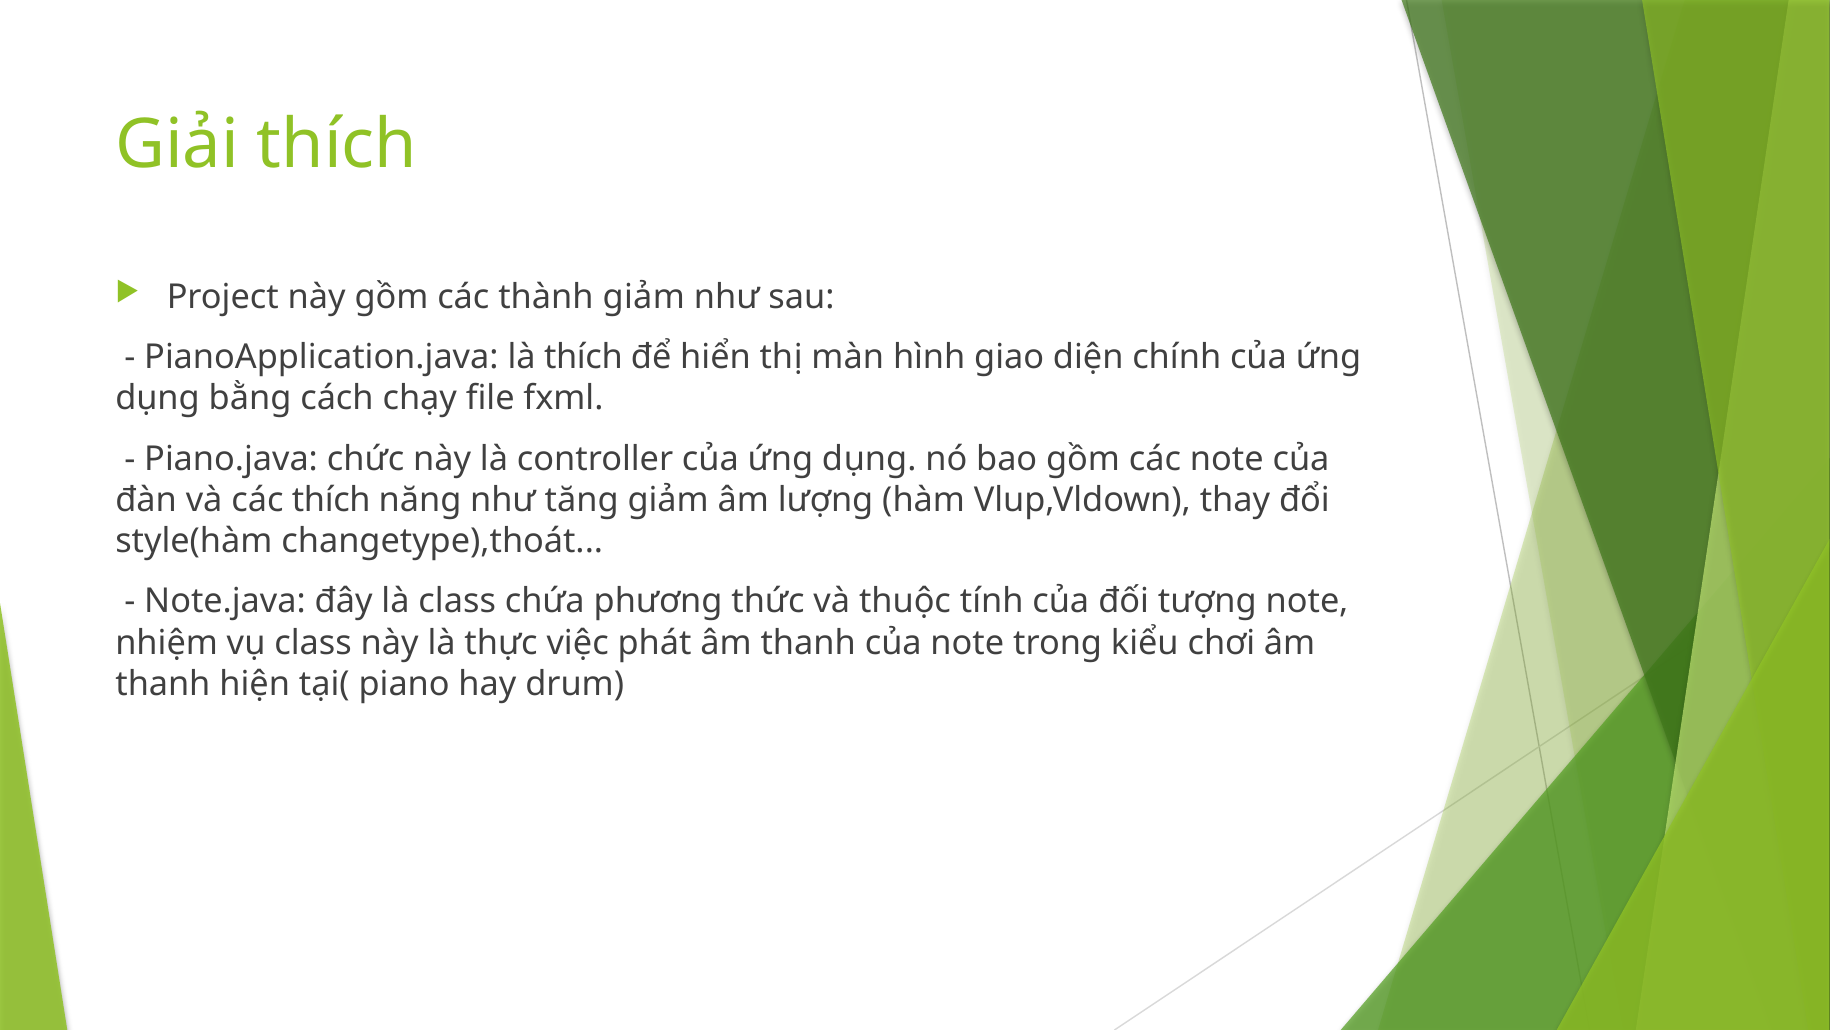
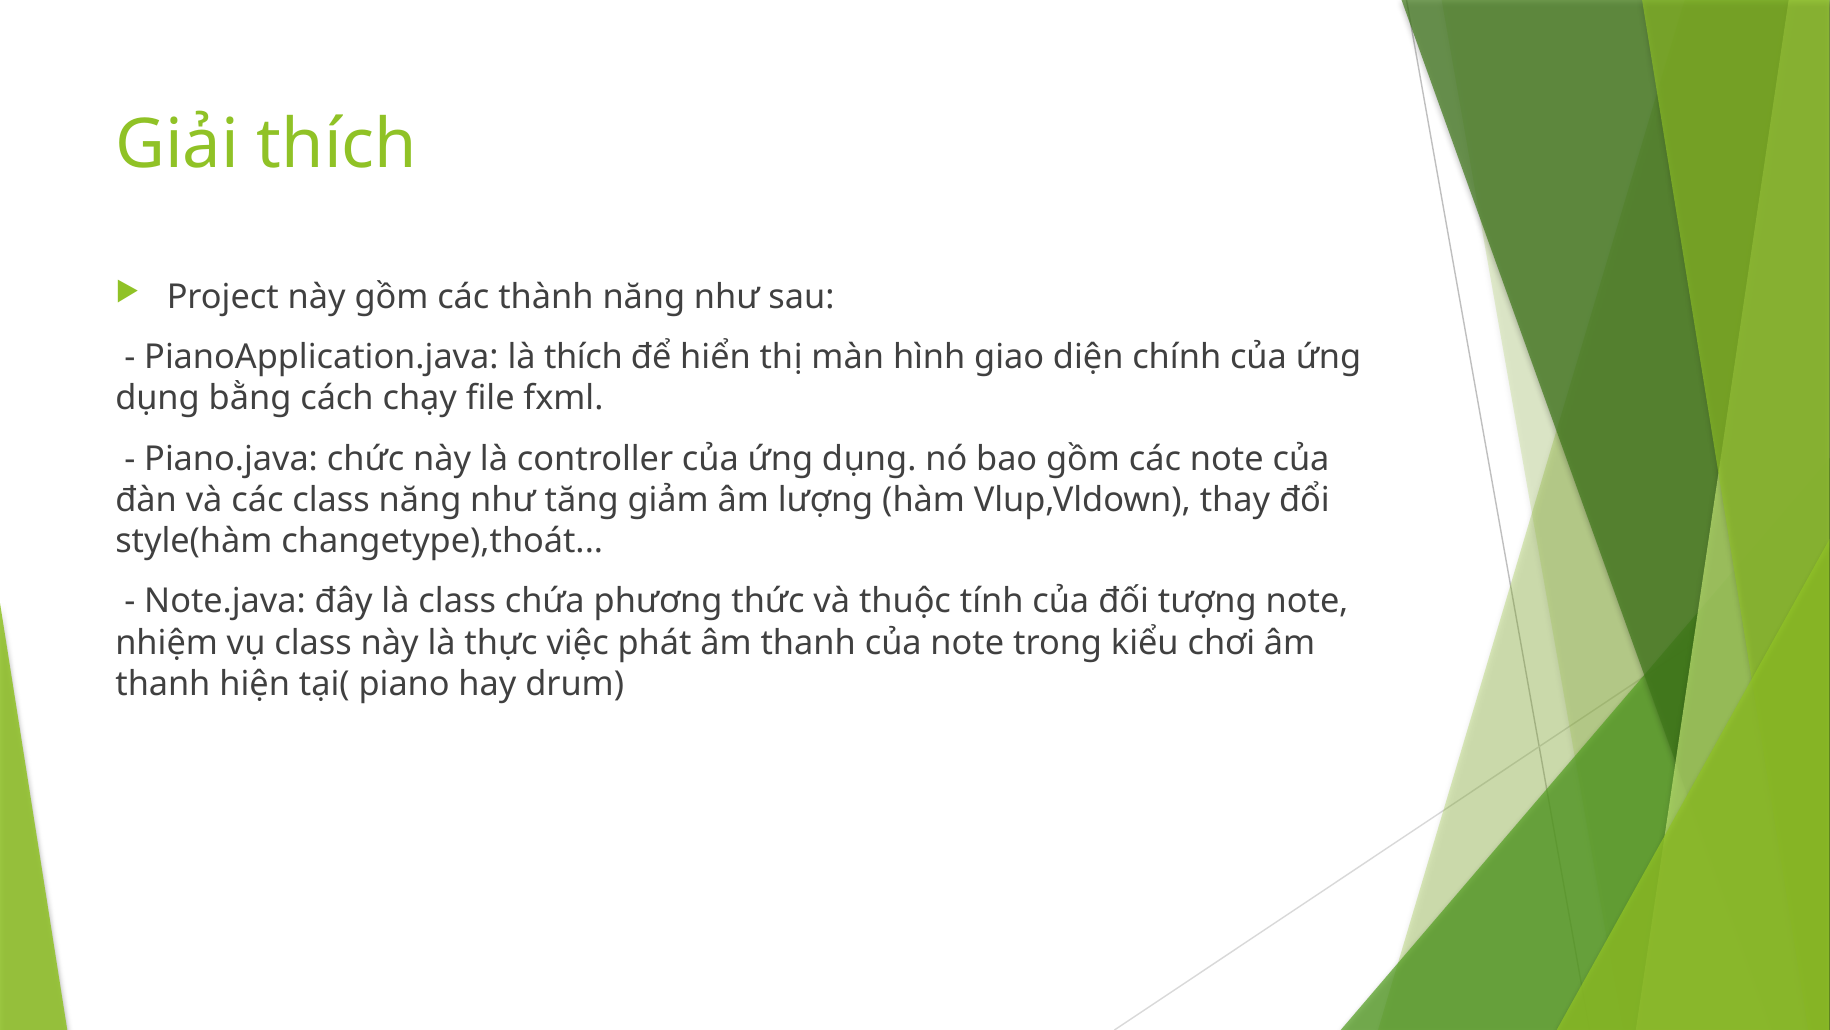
thành giảm: giảm -> năng (644, 297)
các thích: thích -> class (331, 500)
